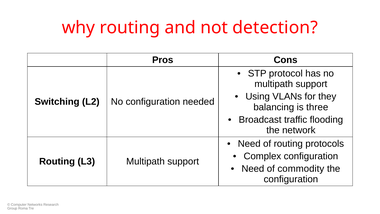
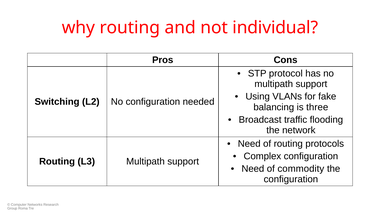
detection: detection -> individual (275, 28)
they: they -> fake (327, 96)
